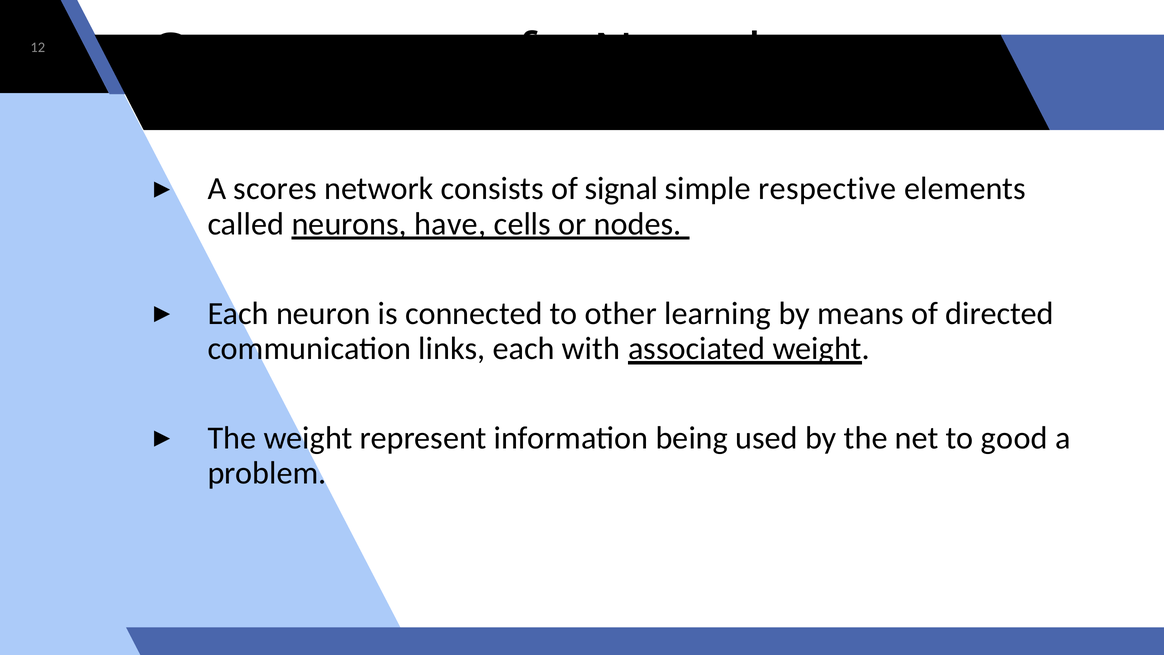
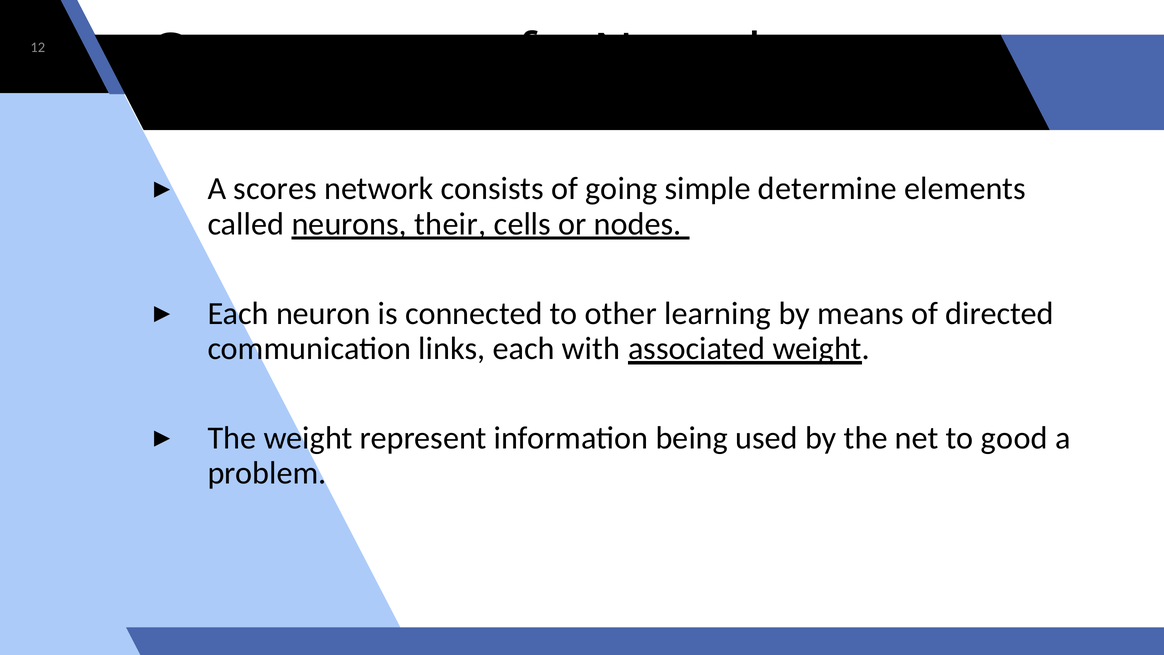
signal: signal -> going (621, 189)
respective: respective -> determine (827, 189)
have: have -> their (450, 224)
